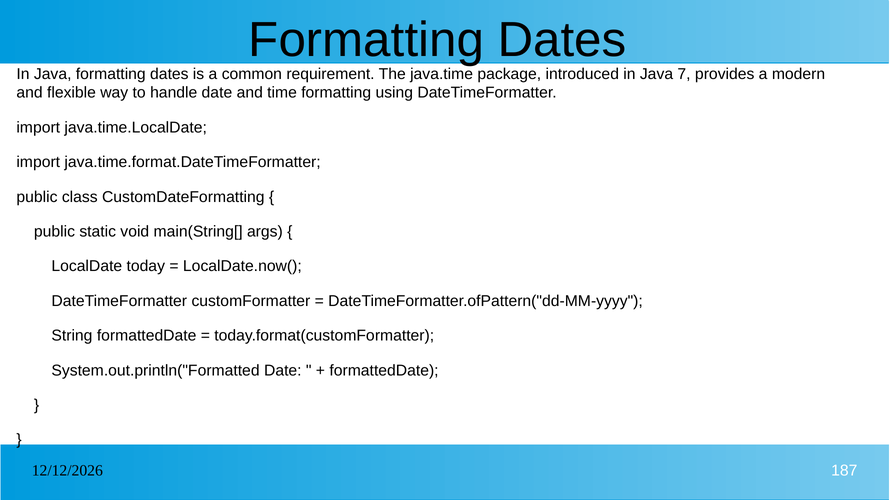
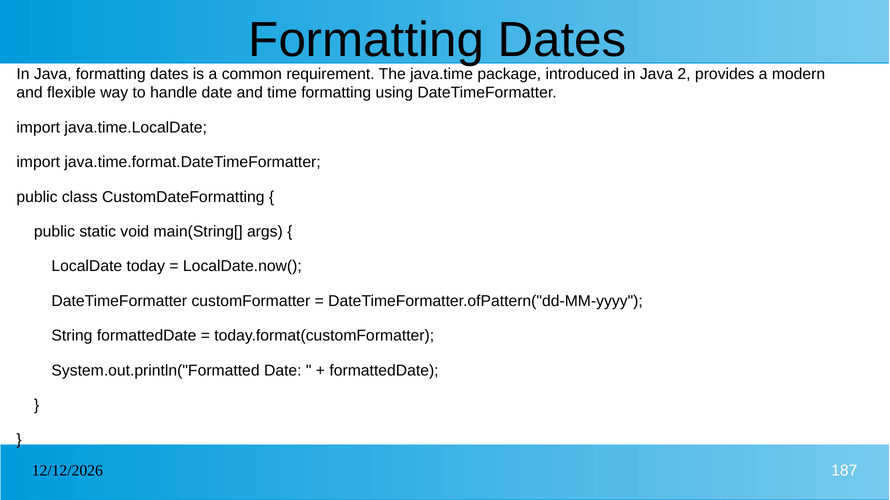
7: 7 -> 2 (684, 74)
